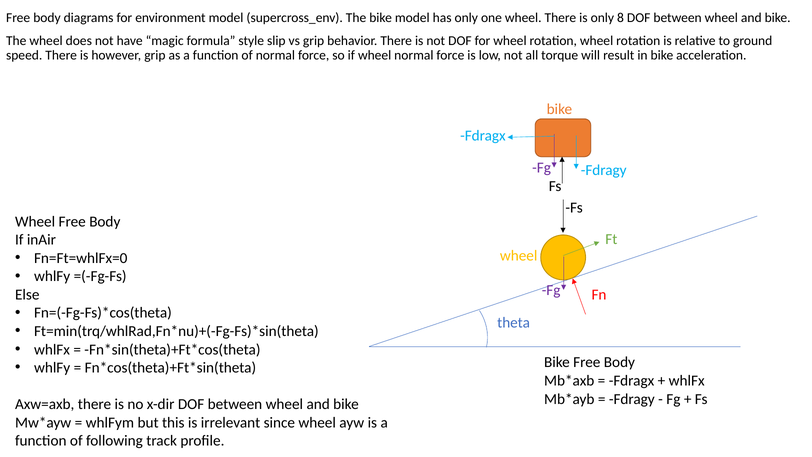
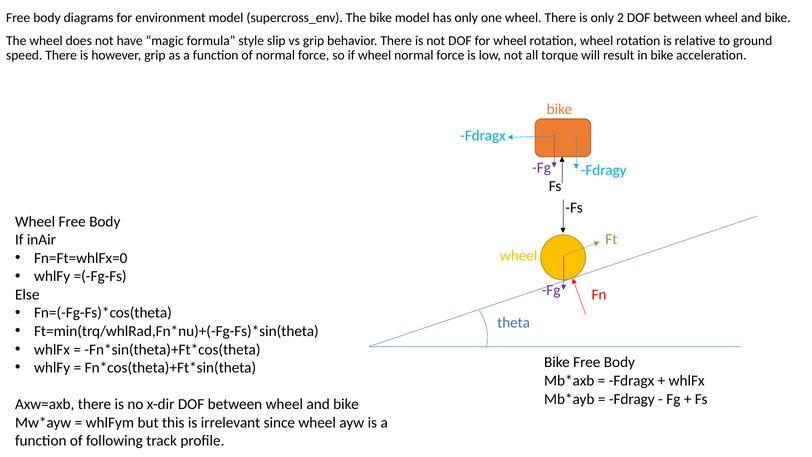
8: 8 -> 2 (621, 18)
